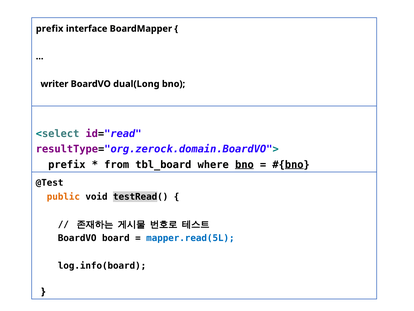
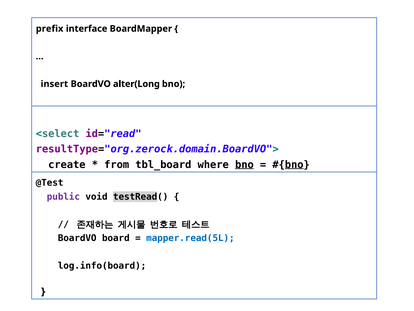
writer: writer -> insert (54, 84)
dual(Long: dual(Long -> alter(Long (136, 84)
prefix: prefix -> create (67, 164)
public colour: orange -> purple (63, 196)
